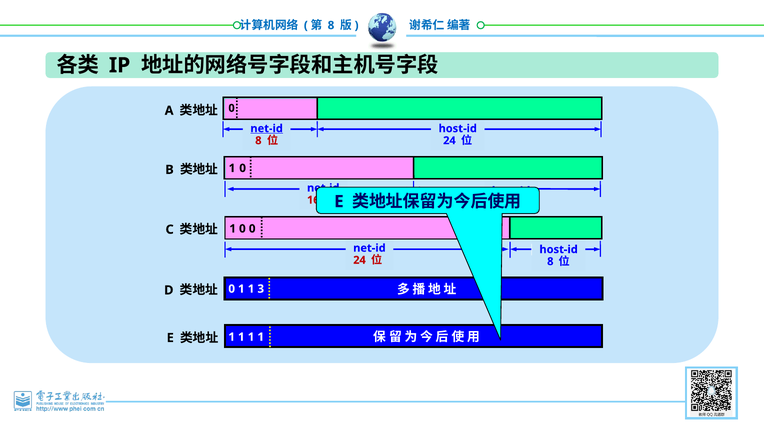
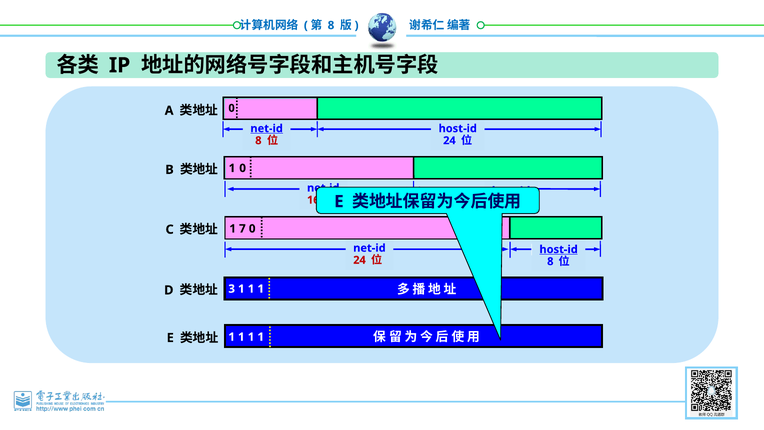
0: 0 -> 7 (242, 229)
host-id underline: none -> present (559, 249)
0: 0 -> 3 (232, 289)
3: 3 -> 1 (261, 289)
